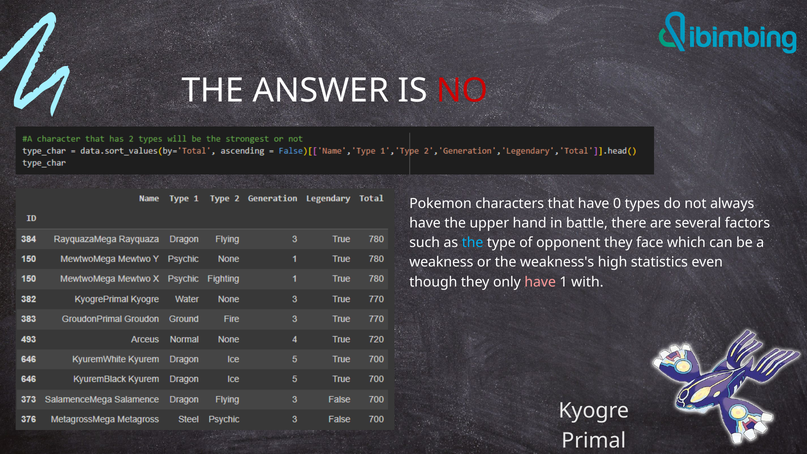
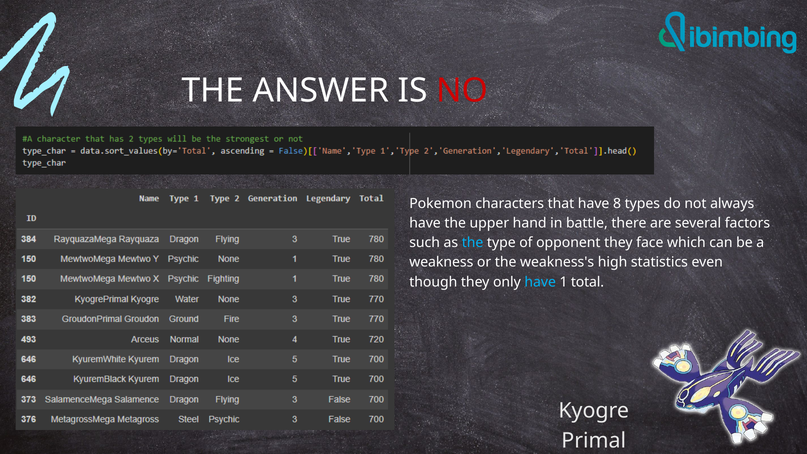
0: 0 -> 8 (617, 203)
have colour: pink -> light blue (540, 282)
with: with -> total (588, 282)
